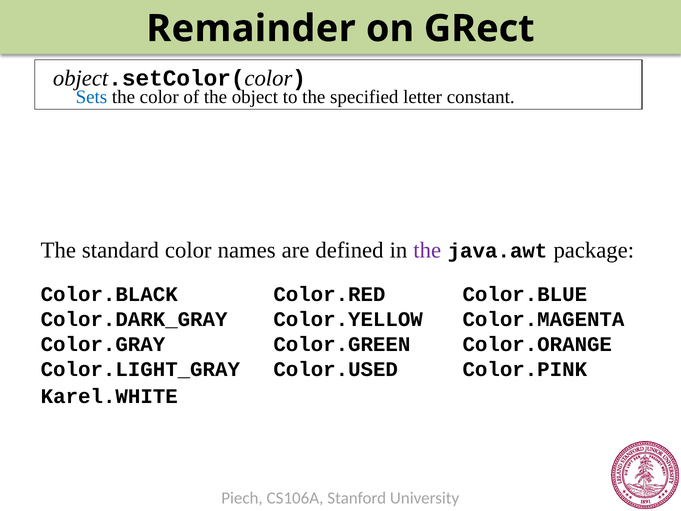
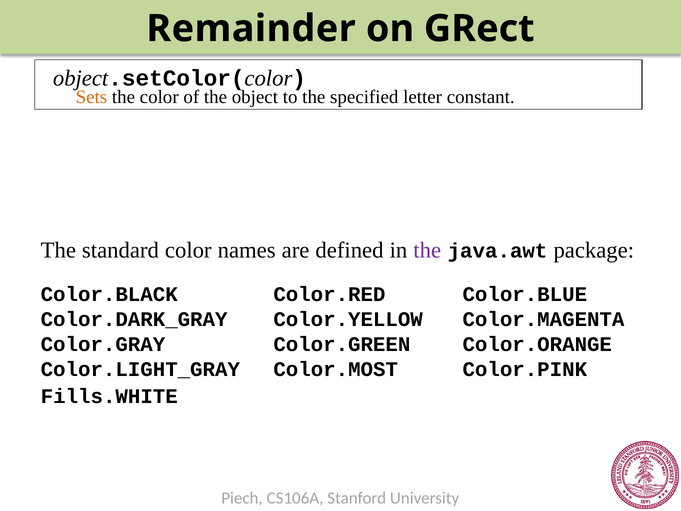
Sets colour: blue -> orange (91, 97)
Color.USED: Color.USED -> Color.MOST (336, 369)
Karel.WHITE: Karel.WHITE -> Fills.WHITE (109, 396)
